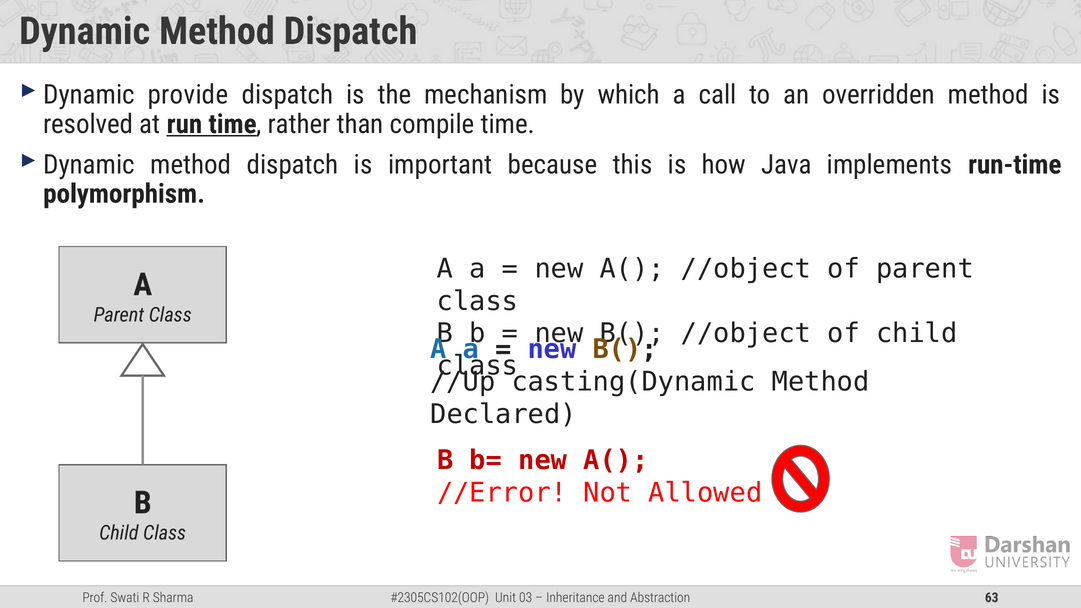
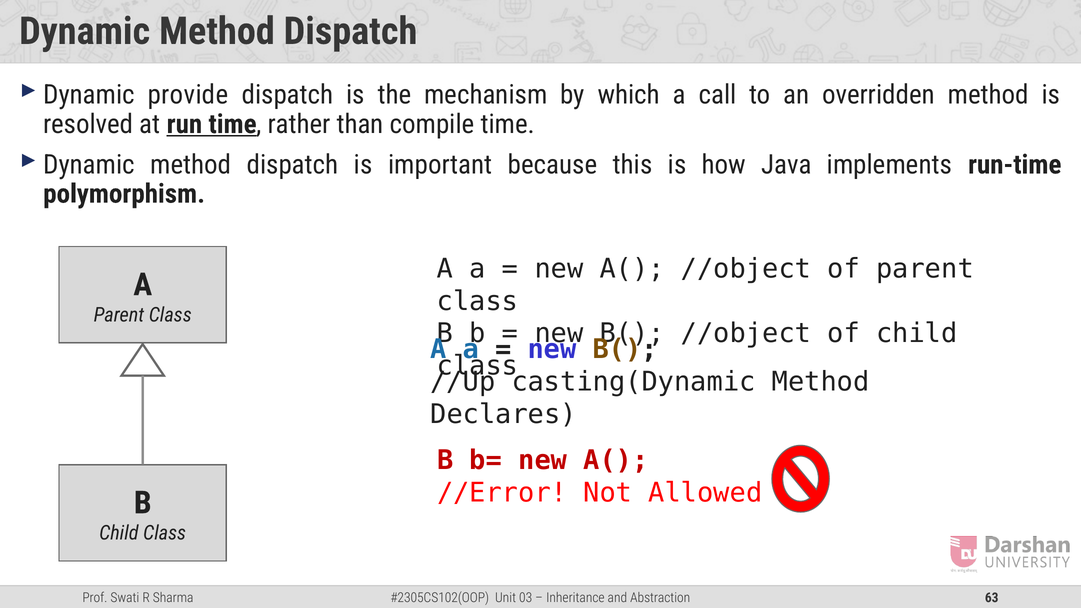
Declared: Declared -> Declares (503, 414)
